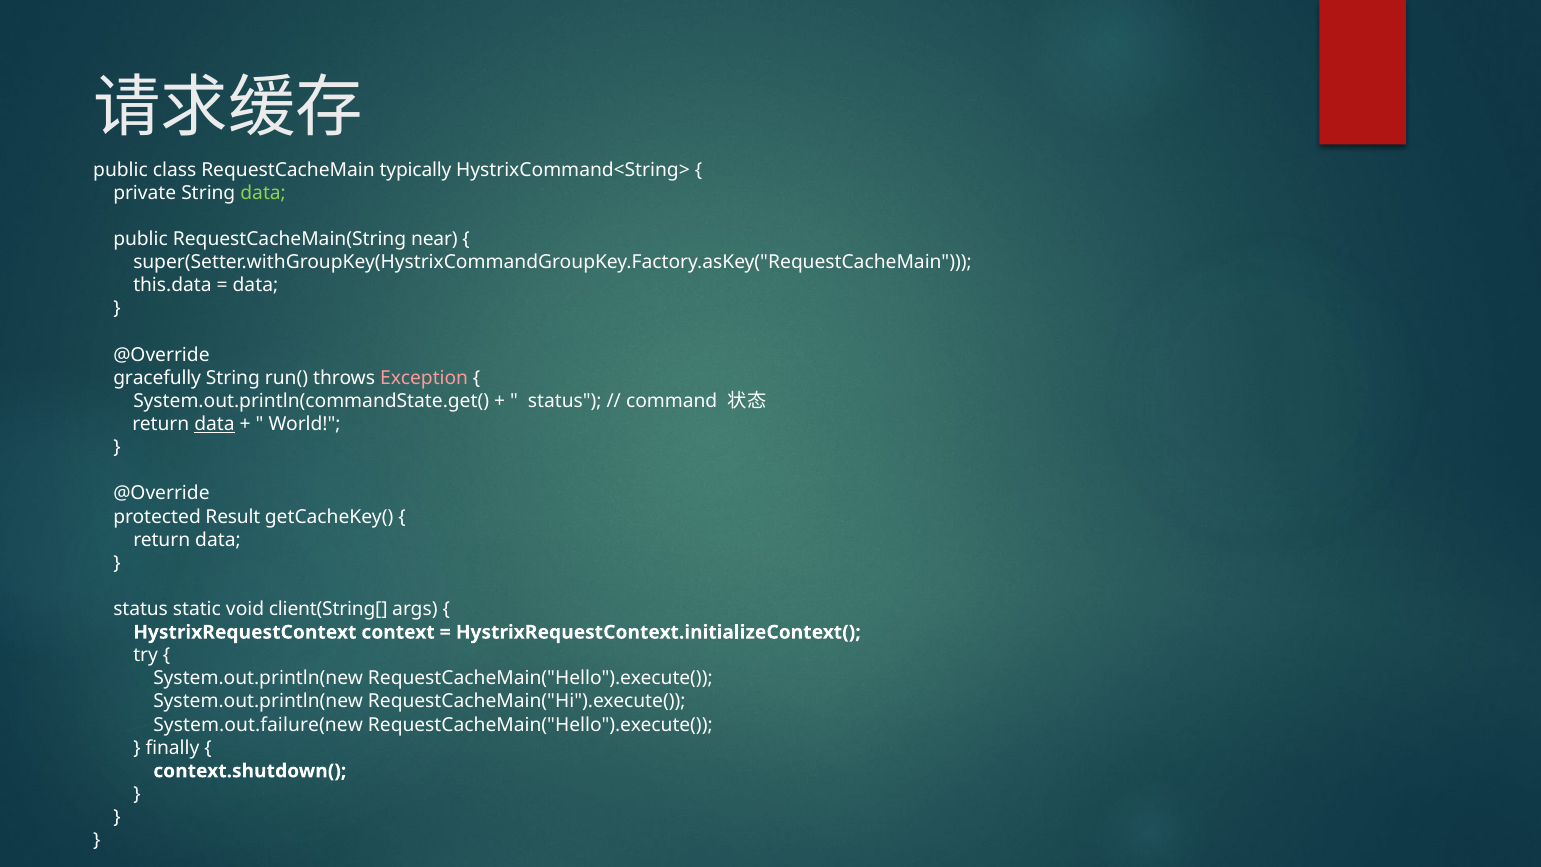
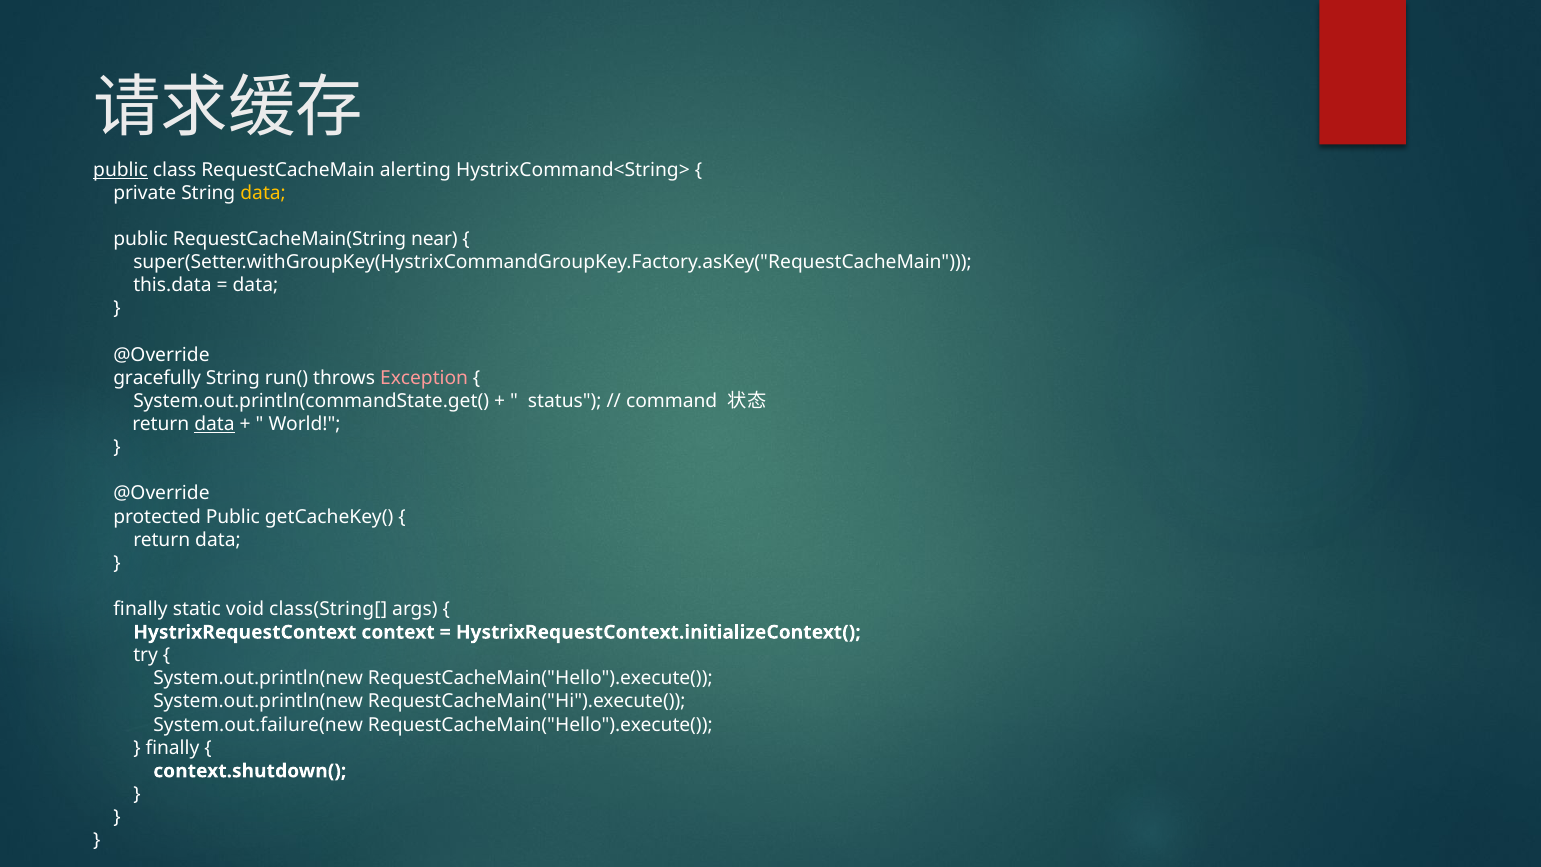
public underline: none -> present (121, 170)
typically: typically -> alerting (415, 170)
data colour: light green -> yellow (263, 193)
protected Result: Result -> Public (233, 517)
status: status -> finally (141, 609)
client(String[: client(String[ -> class(String[ (328, 609)
